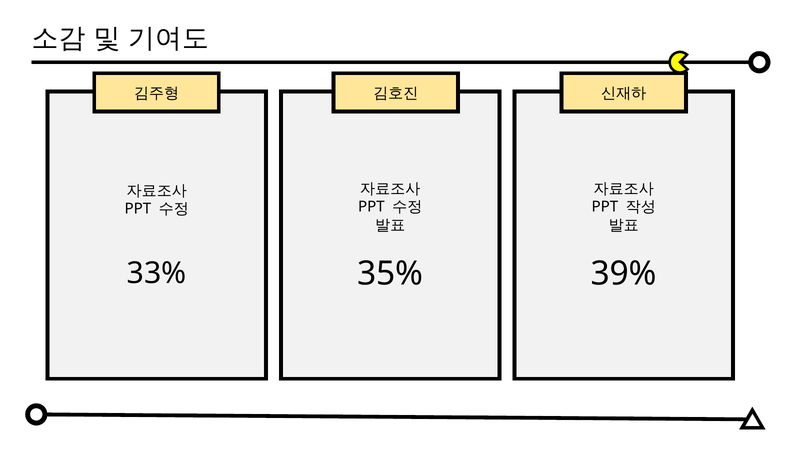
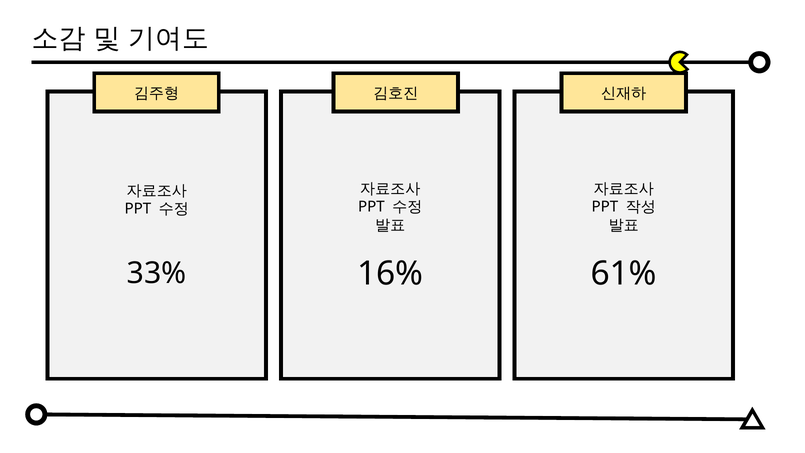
35%: 35% -> 16% (390, 274)
39%: 39% -> 61% (624, 274)
